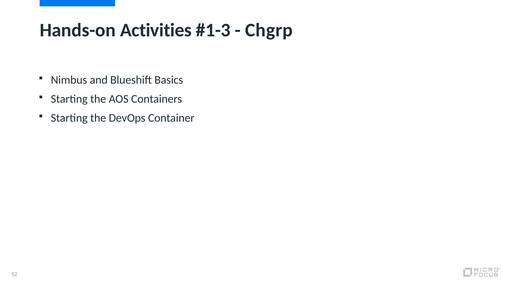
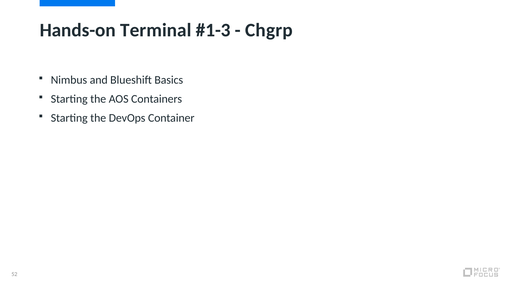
Activities: Activities -> Terminal (156, 30)
